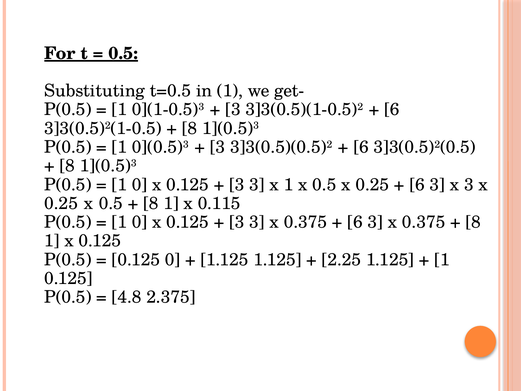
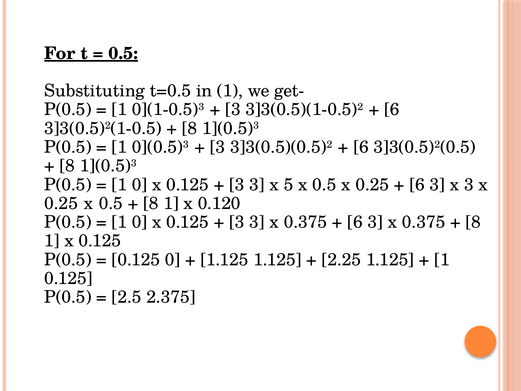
x 1: 1 -> 5 (289, 185)
0.115: 0.115 -> 0.120 (219, 203)
4.8: 4.8 -> 2.5 (127, 297)
